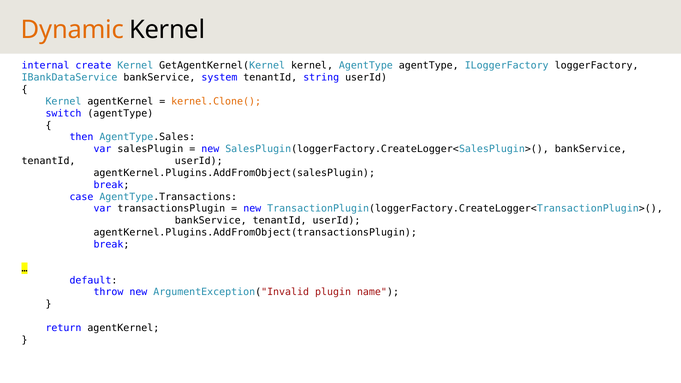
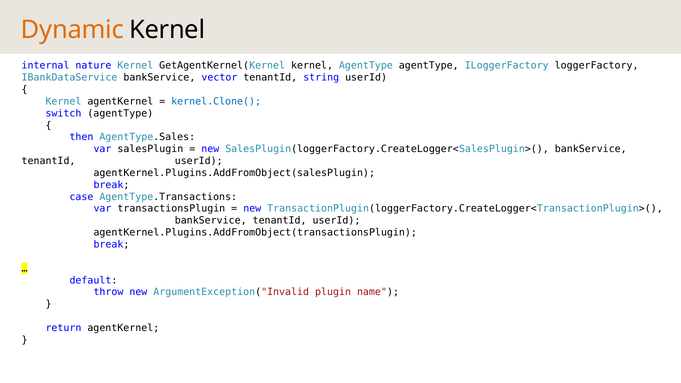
create: create -> nature (93, 66)
system: system -> vector (219, 78)
kernel.Clone( colour: orange -> blue (216, 101)
